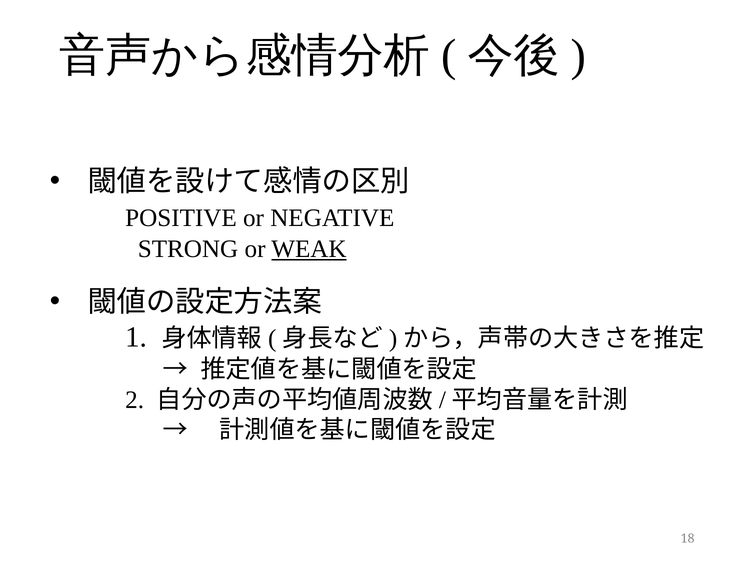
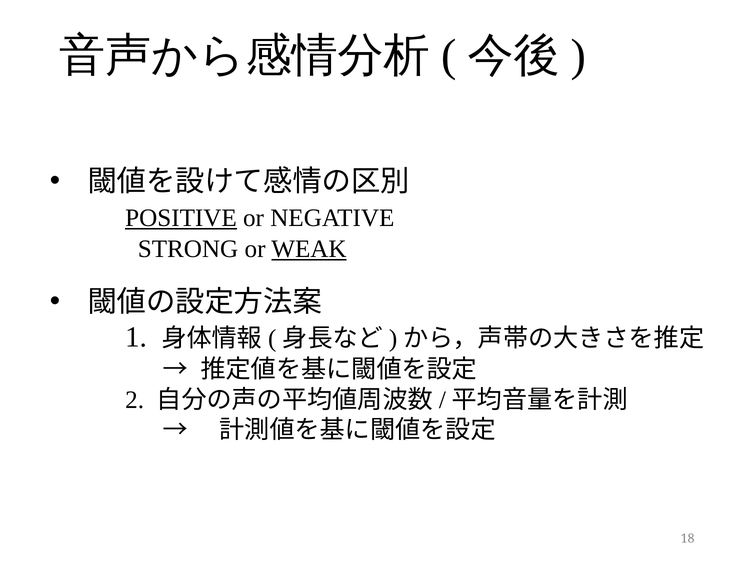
POSITIVE underline: none -> present (181, 218)
